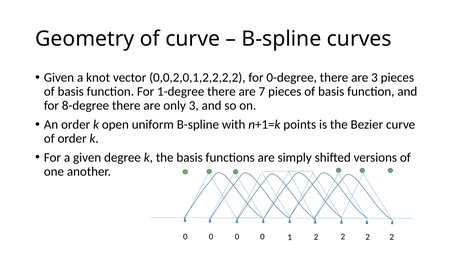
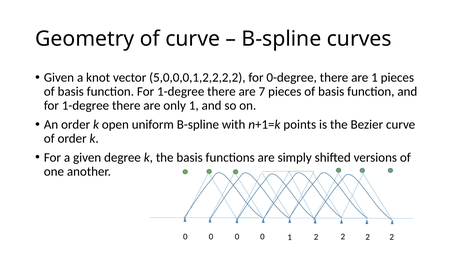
0,0,2,0,1,2,2,2,2: 0,0,2,0,1,2,2,2,2 -> 5,0,0,0,1,2,2,2,2 (197, 77)
are 3: 3 -> 1 (374, 77)
8-degree: 8-degree -> 1-degree (85, 106)
only 3: 3 -> 1 (194, 106)
